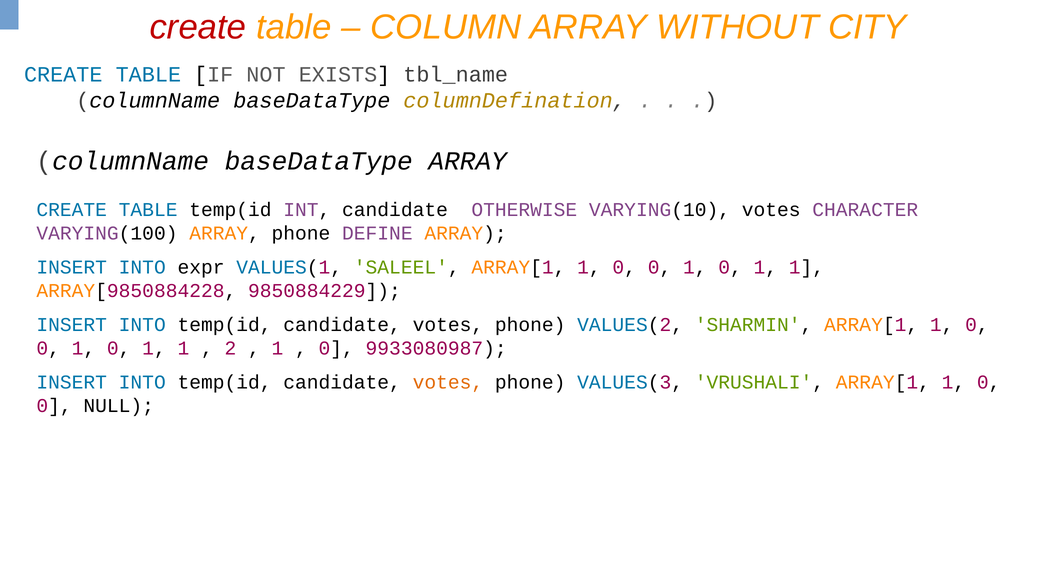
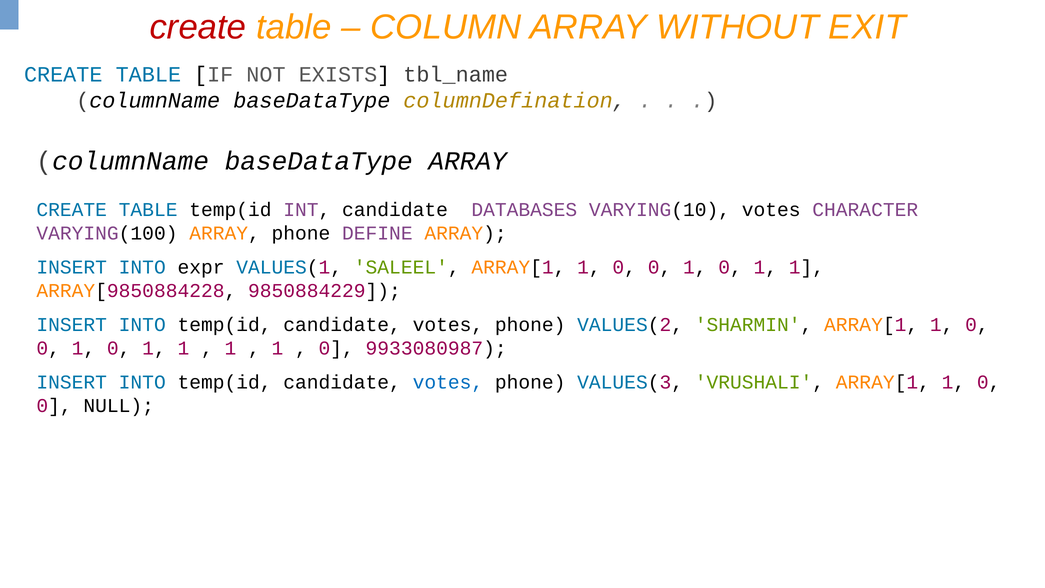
CITY: CITY -> EXIT (867, 27)
OTHERWISE: OTHERWISE -> DATABASES (524, 210)
2: 2 -> 1 (230, 348)
votes colour: orange -> blue (448, 382)
